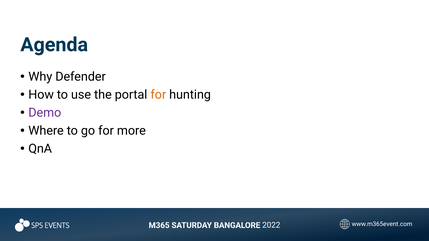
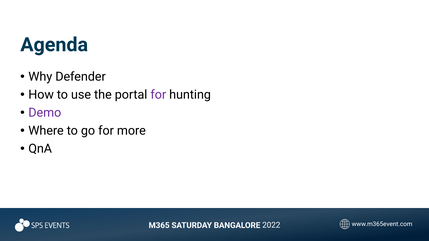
for colour: orange -> purple (158, 95)
